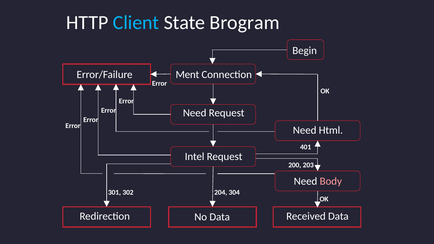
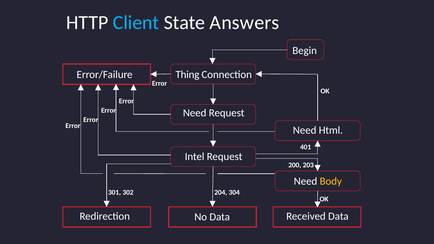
Brogram: Brogram -> Answers (245, 23)
Ment: Ment -> Thing (187, 75)
Body colour: pink -> yellow (331, 182)
